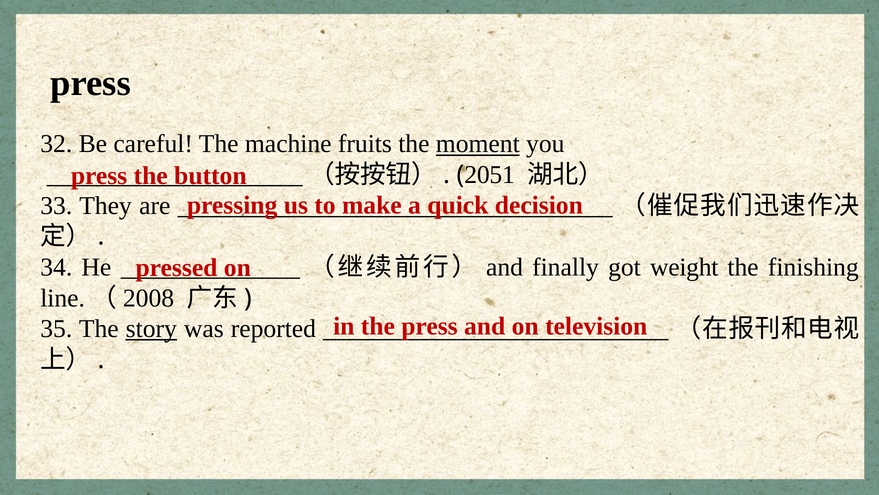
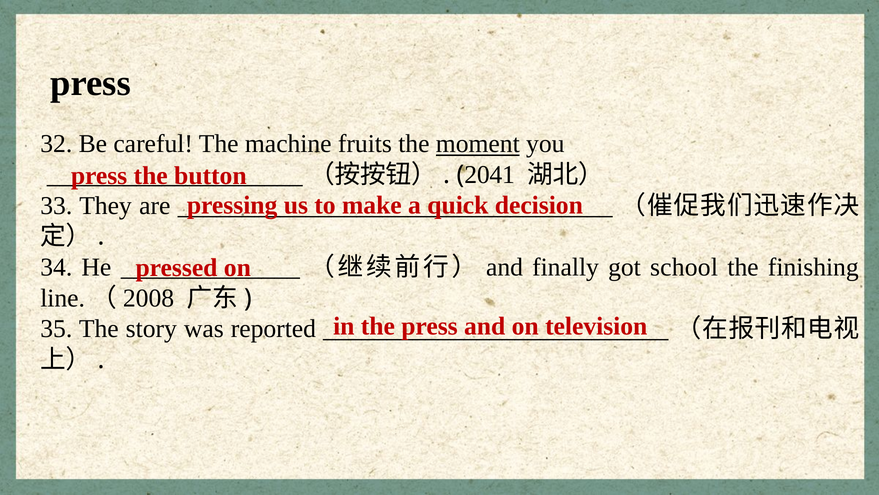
2051: 2051 -> 2041 (490, 175)
weight: weight -> school (684, 267)
story underline: present -> none (151, 329)
